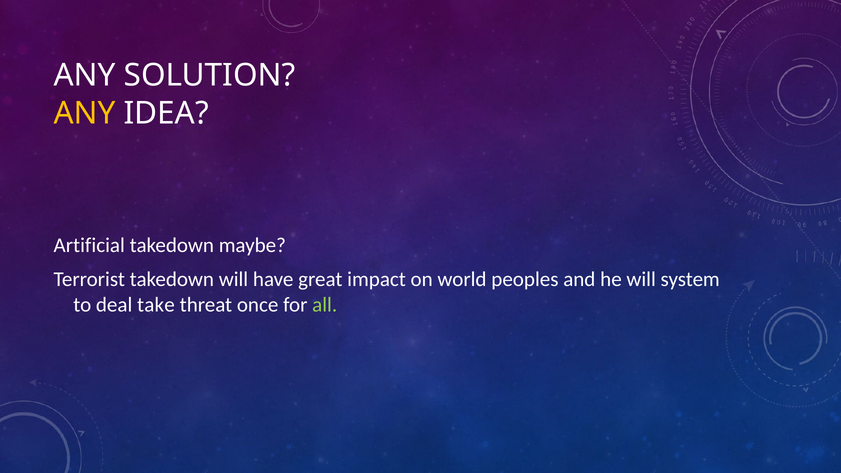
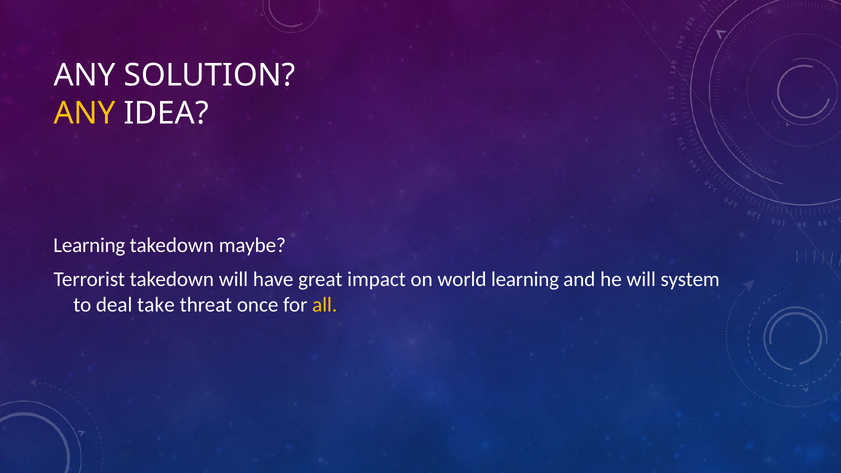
Artificial: Artificial -> Learning (89, 245)
world peoples: peoples -> learning (525, 279)
all colour: light green -> yellow (325, 305)
